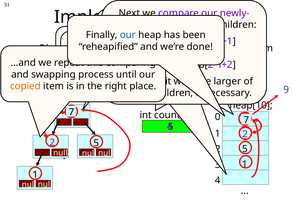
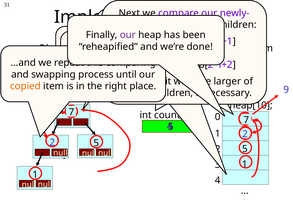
our colour: blue -> purple (128, 35)
